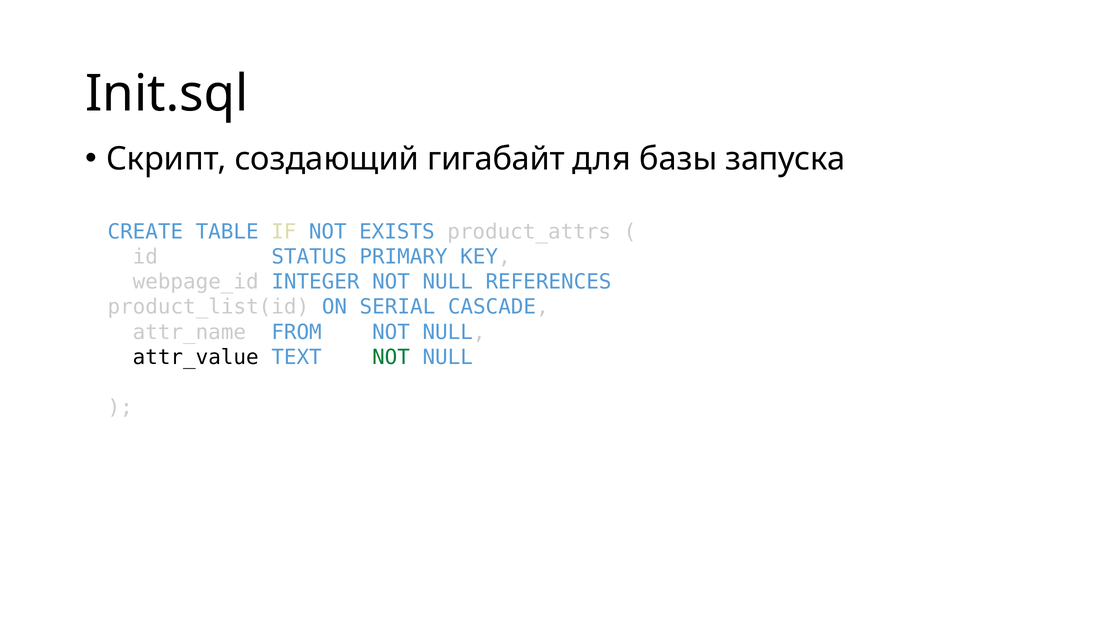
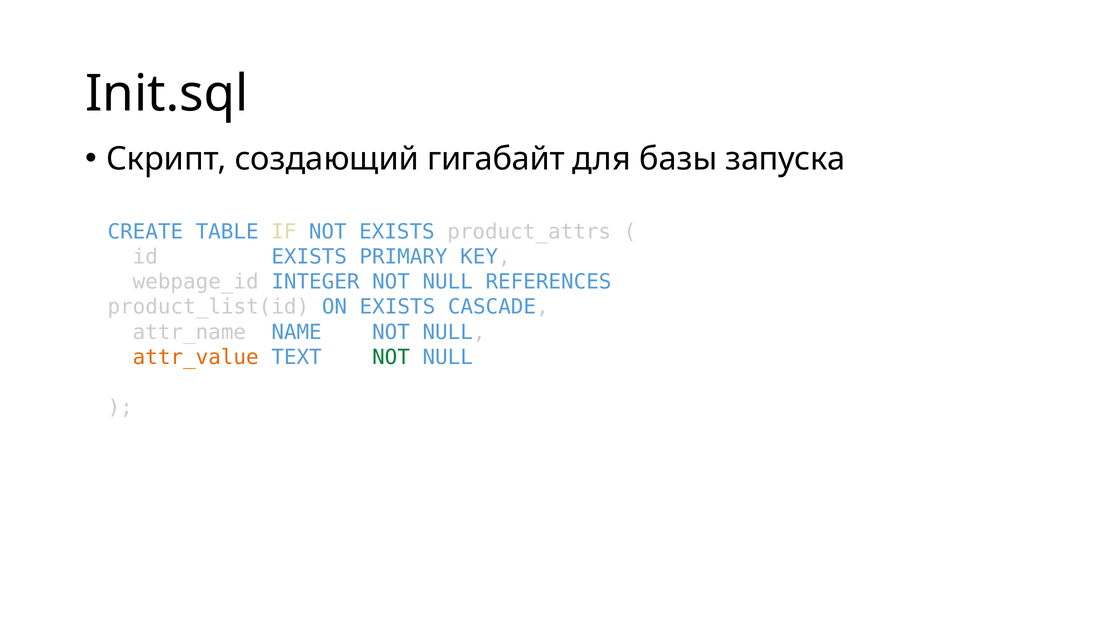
id STATUS: STATUS -> EXISTS (309, 257)
ON SERIAL: SERIAL -> EXISTS (397, 307)
FROM: FROM -> NAME (297, 332)
attr_value colour: black -> orange (196, 357)
